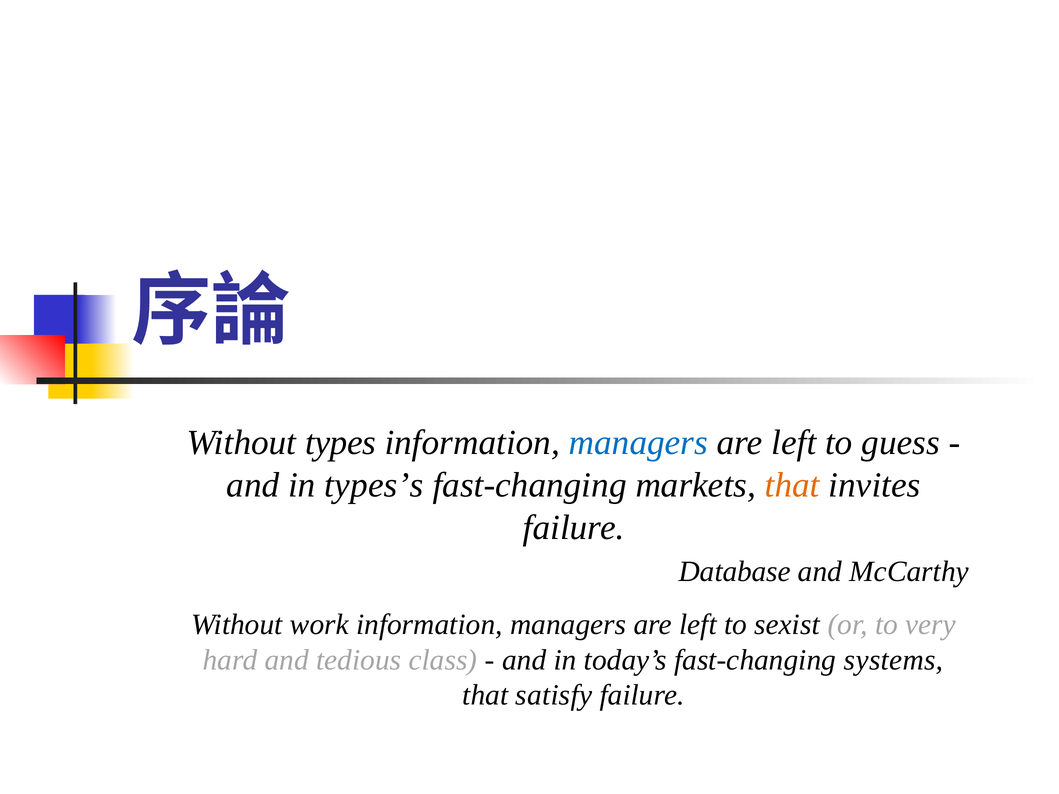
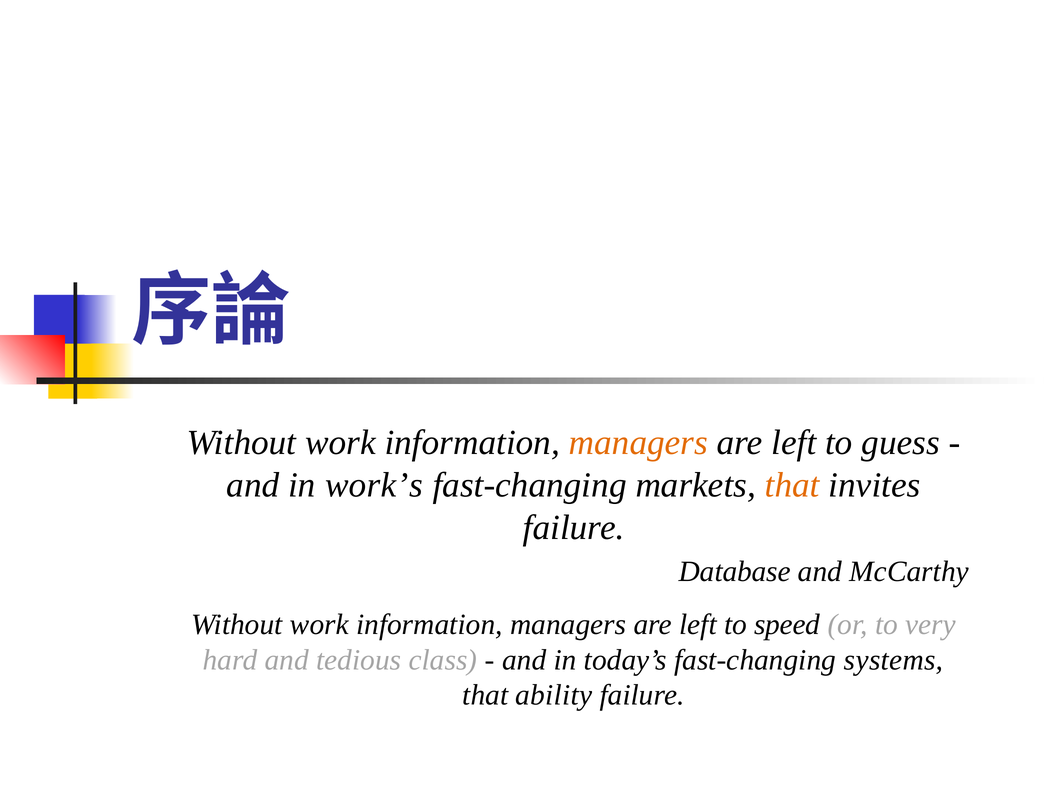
types: types -> work (340, 443)
managers colour: blue -> orange (638, 443)
types’s: types’s -> work’s (374, 485)
sexist: sexist -> speed (787, 625)
satisfy: satisfy -> ability (554, 695)
